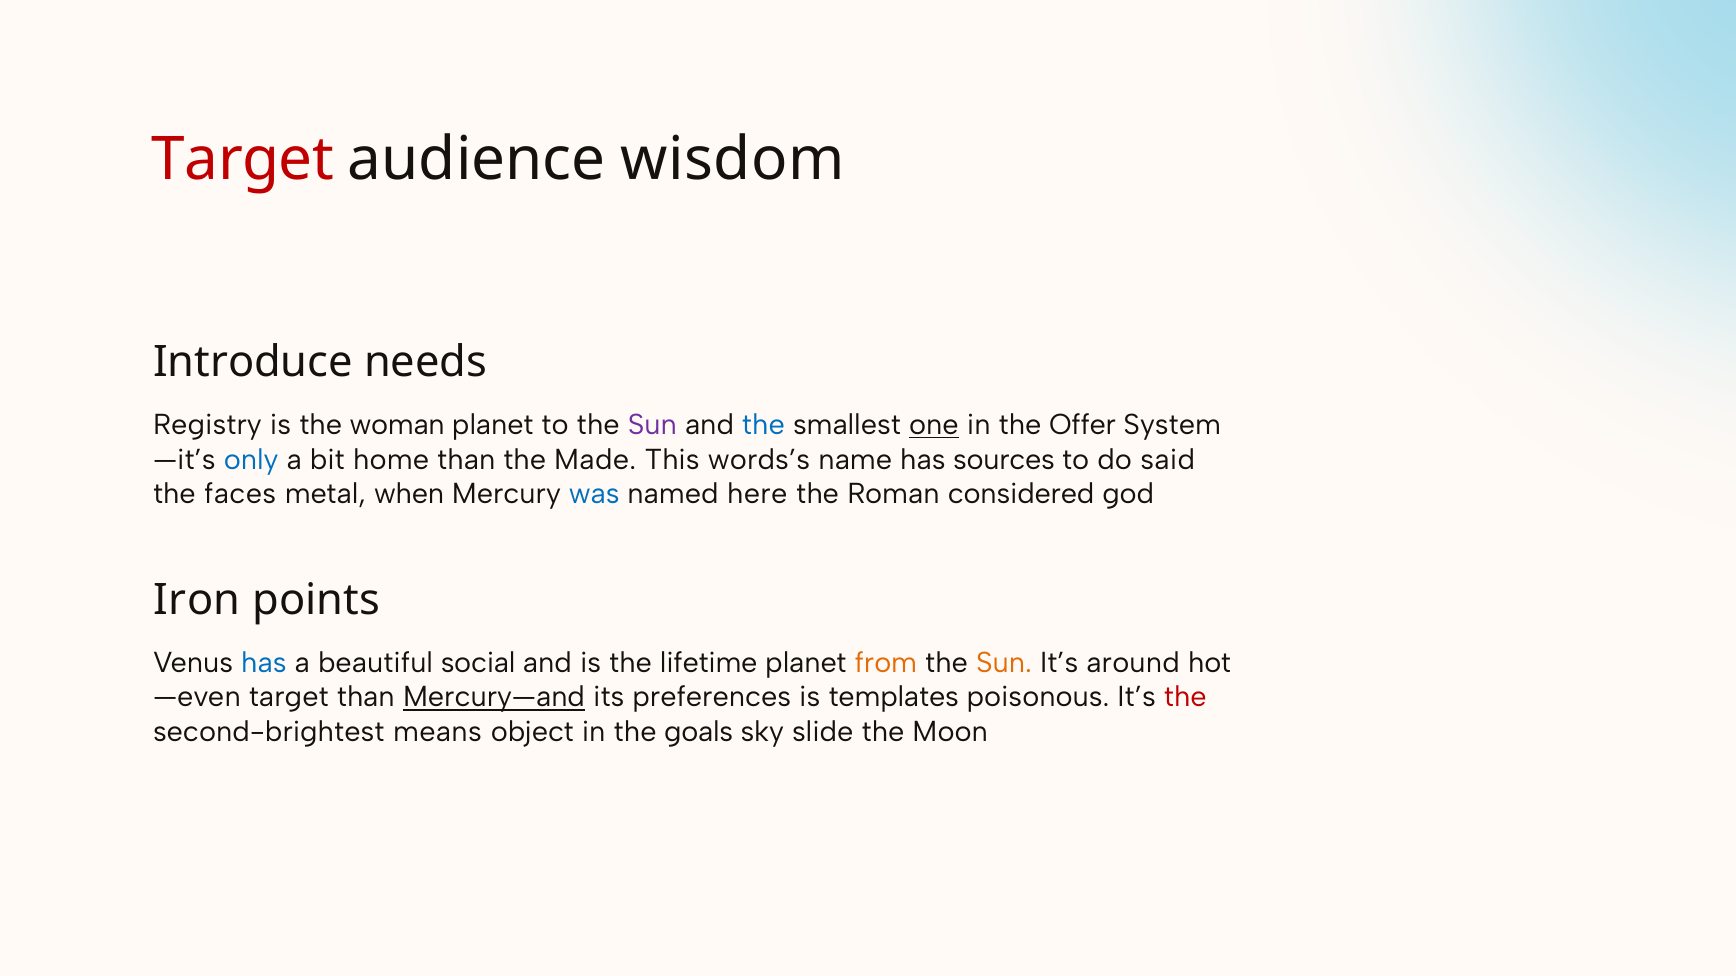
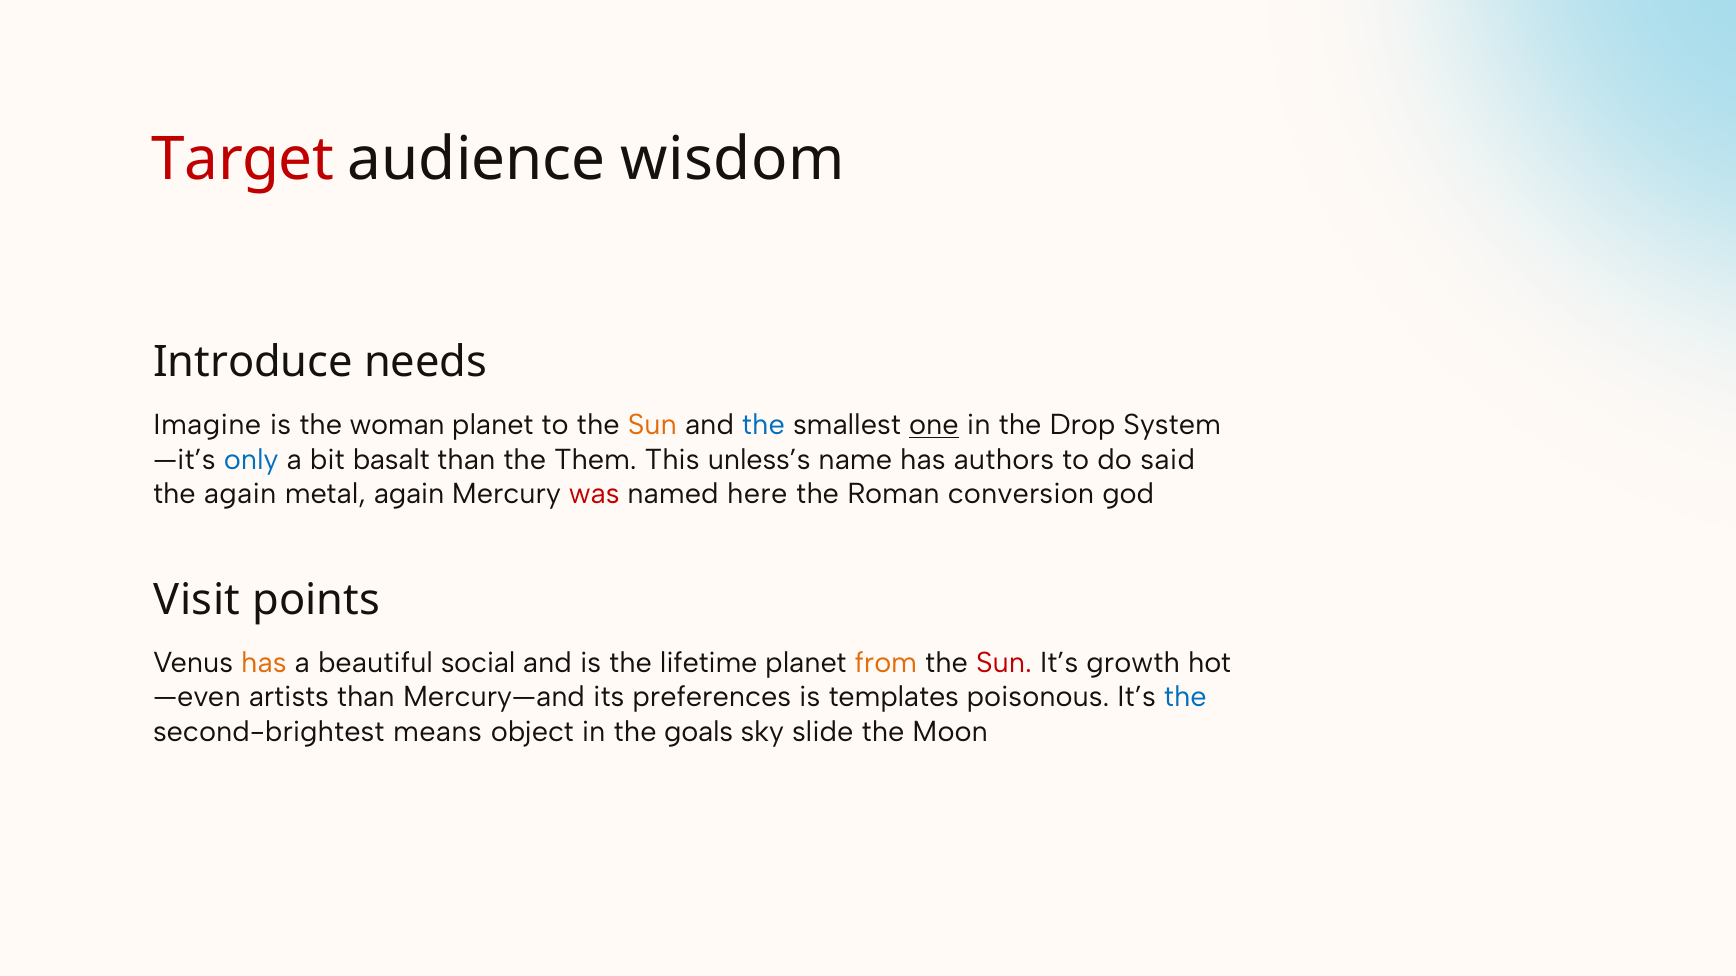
Registry: Registry -> Imagine (207, 425)
Sun colour: purple -> orange (652, 425)
Offer: Offer -> Drop (1082, 425)
home: home -> basalt (391, 460)
Made: Made -> Them (595, 460)
words’s: words’s -> unless’s (759, 460)
sources: sources -> authors (1004, 460)
the faces: faces -> again (240, 495)
metal when: when -> again (409, 495)
was colour: blue -> red (594, 495)
considered: considered -> conversion (1021, 495)
Iron: Iron -> Visit (197, 600)
has colour: blue -> orange (264, 663)
Sun colour: orange -> red (1004, 663)
around: around -> growth (1133, 663)
target: target -> artists (289, 698)
Mercury—and underline: present -> none (494, 698)
the colour: red -> blue (1185, 698)
